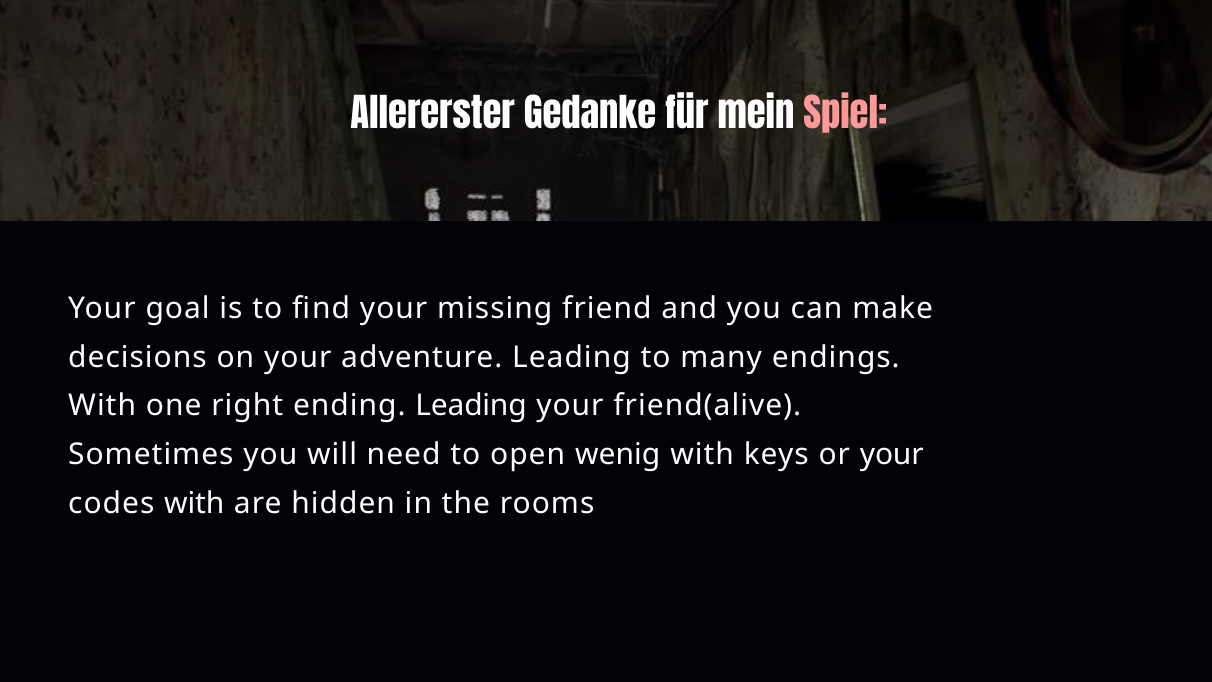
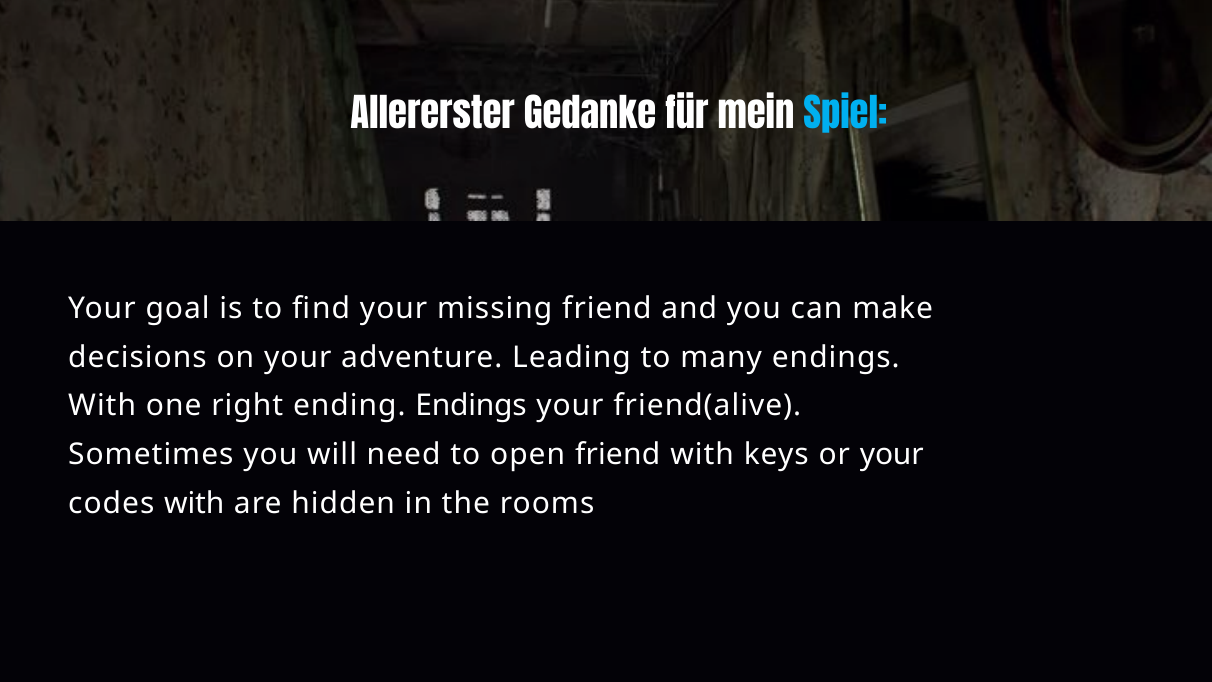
Spiel colour: pink -> light blue (845, 115)
ending Leading: Leading -> Endings (471, 406)
open wenig: wenig -> friend (618, 455)
